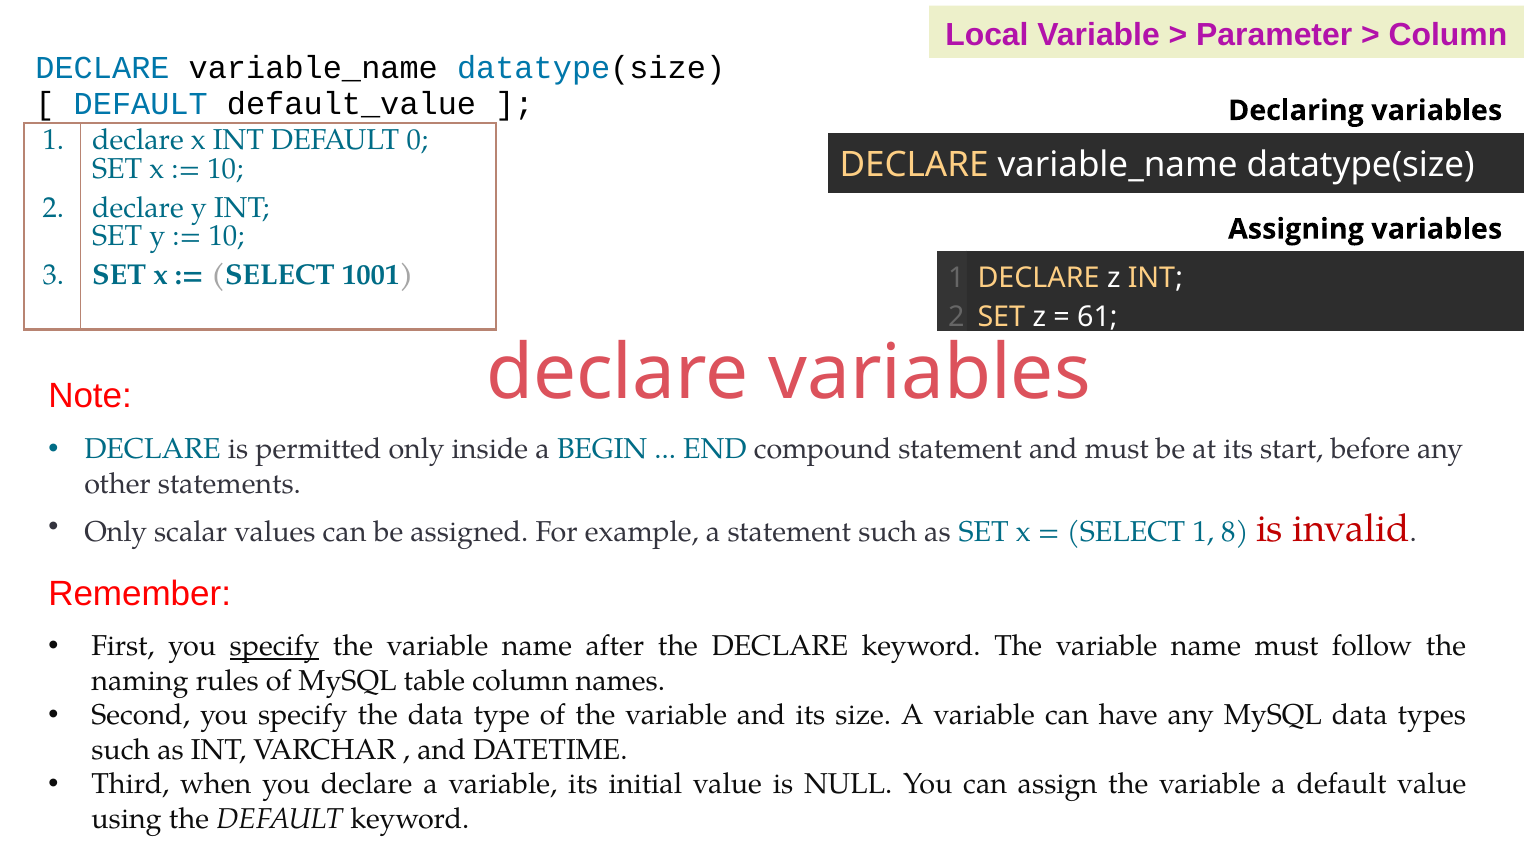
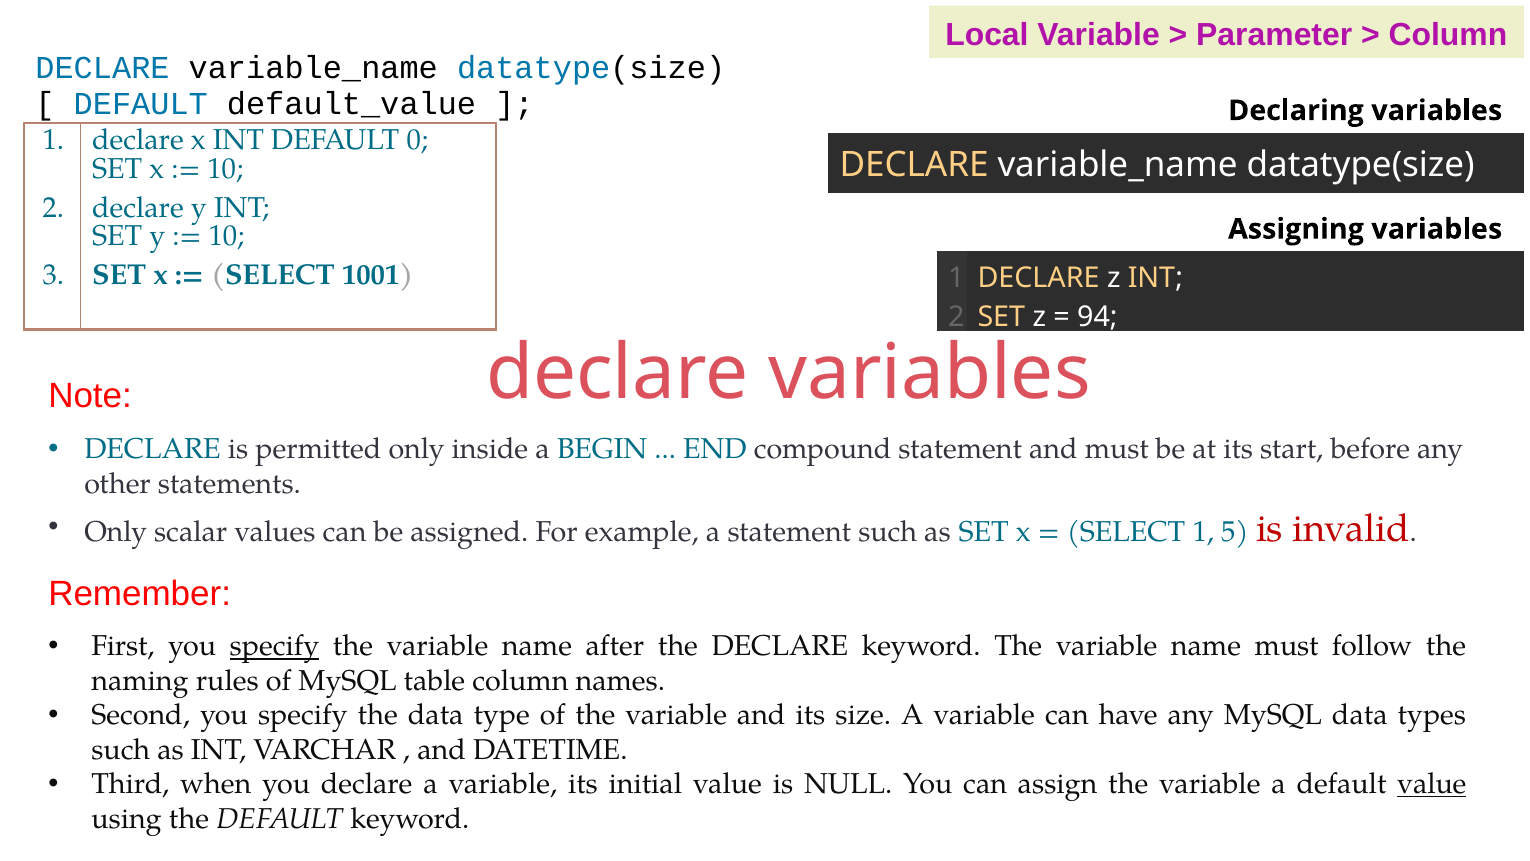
61: 61 -> 94 (1097, 316)
8: 8 -> 5 (1235, 531)
value underline: none -> present (1432, 784)
